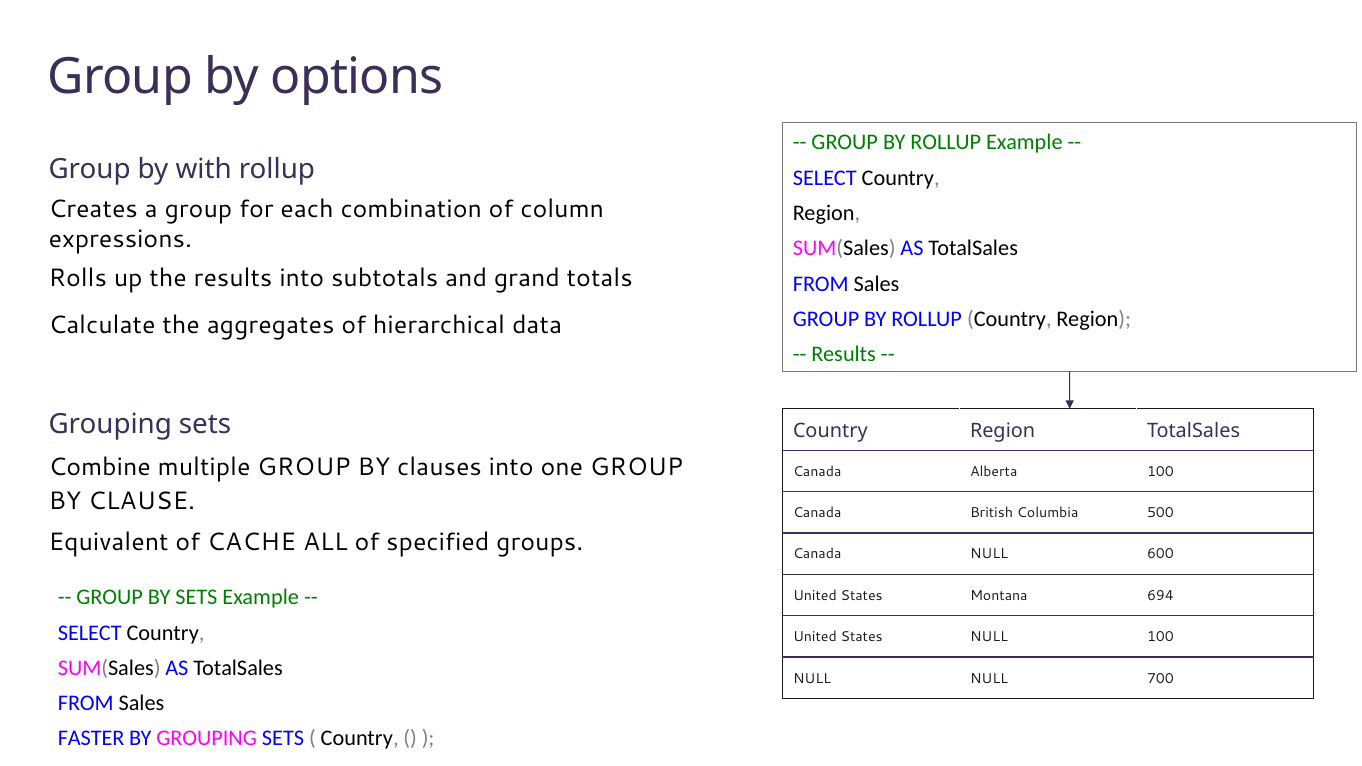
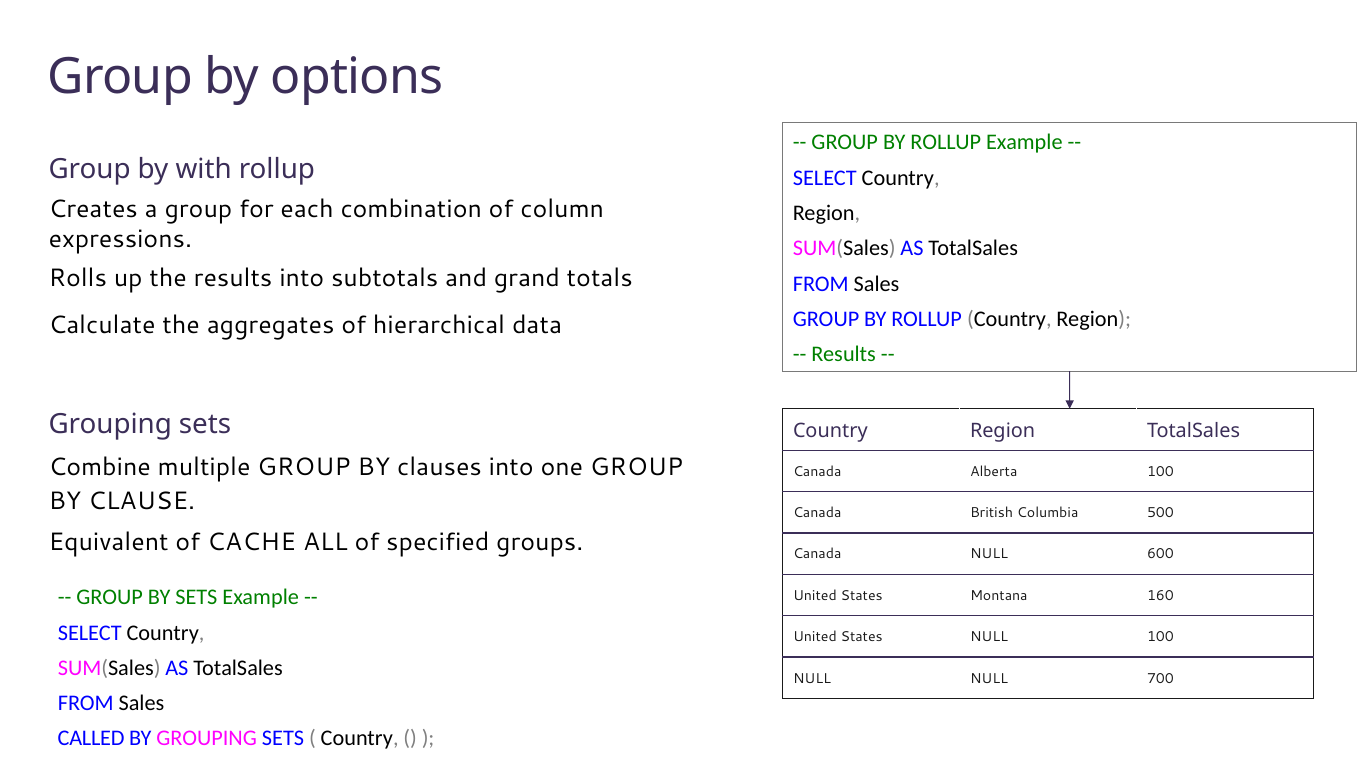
694: 694 -> 160 (1160, 596)
FASTER: FASTER -> CALLED (91, 739)
